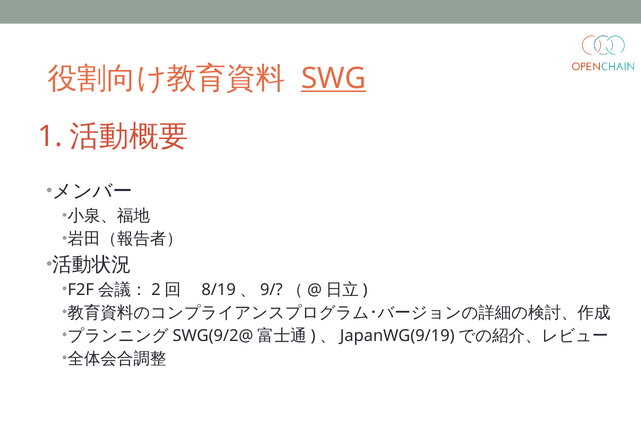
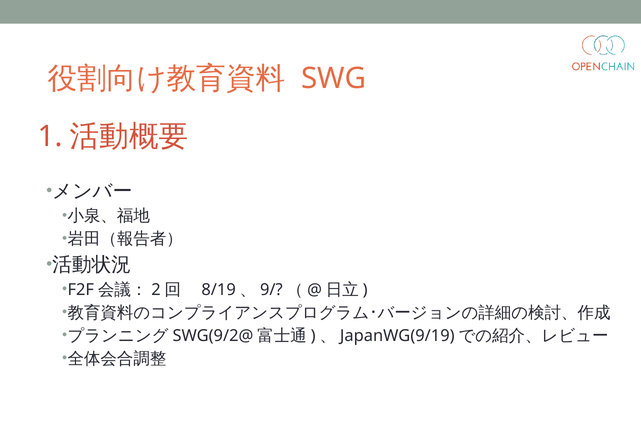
SWG underline: present -> none (334, 78)
